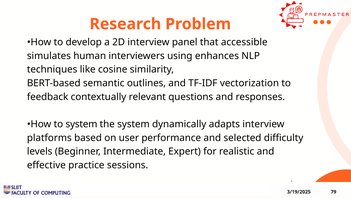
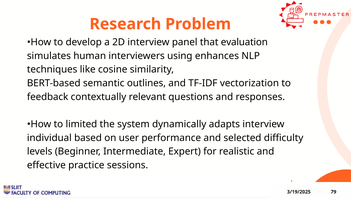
accessible: accessible -> evaluation (244, 42)
to system: system -> limited (81, 124)
platforms: platforms -> individual (49, 137)
